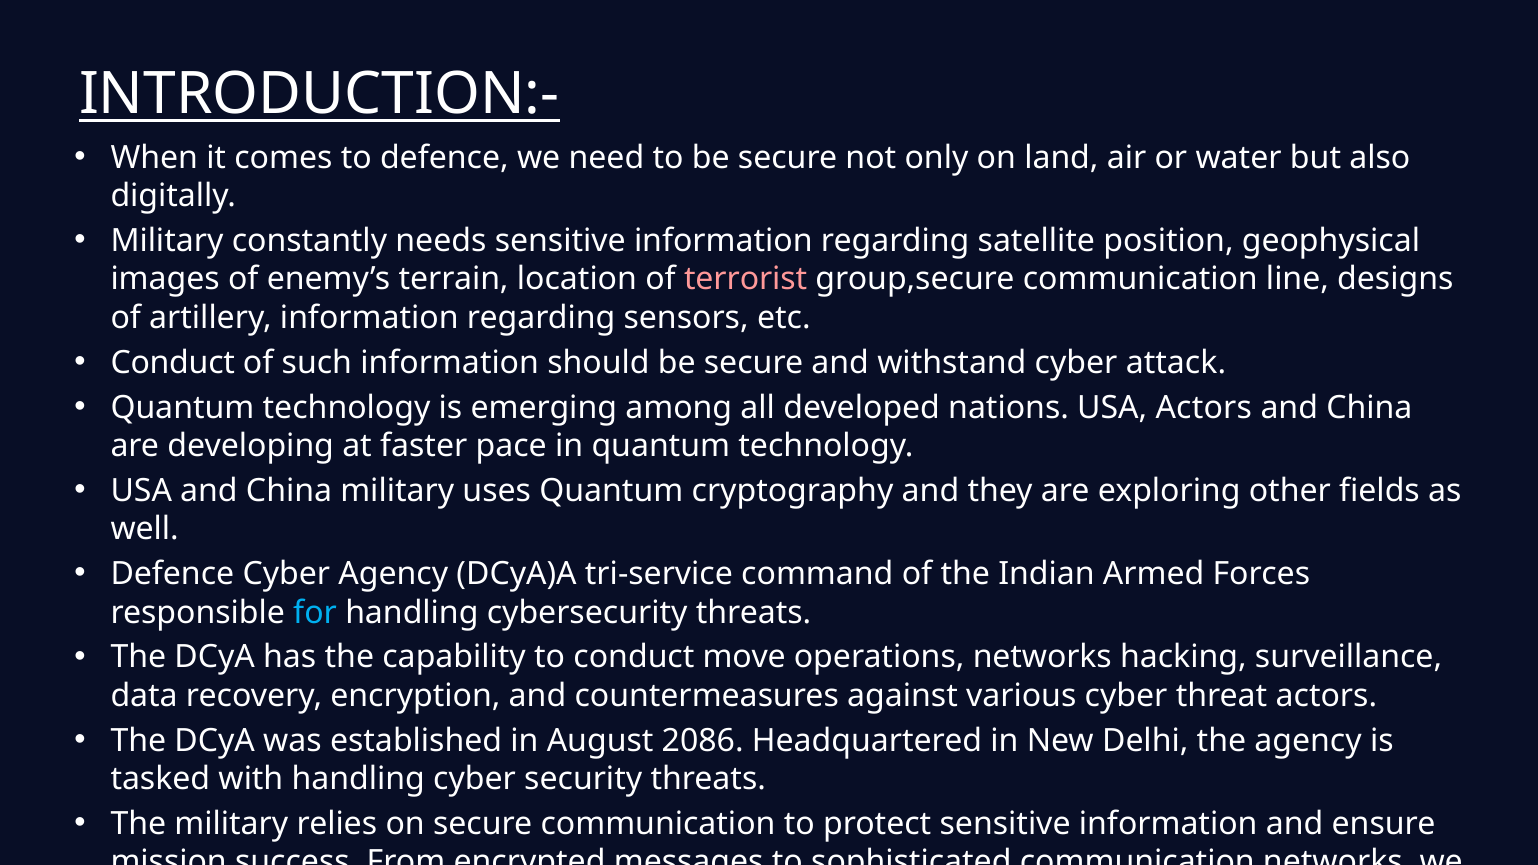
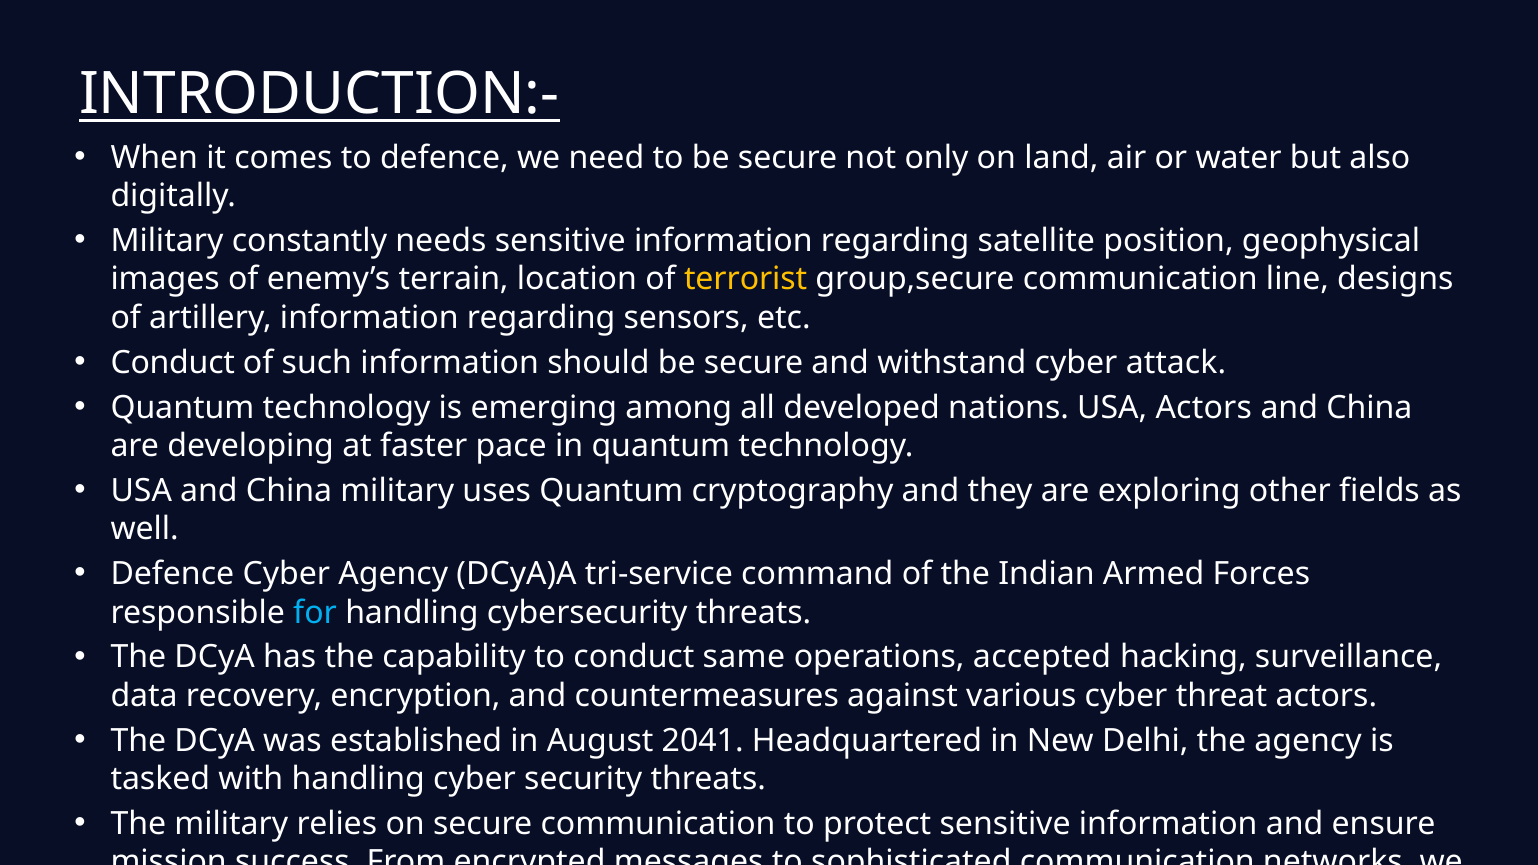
terrorist colour: pink -> yellow (746, 279)
move: move -> same (744, 657)
operations networks: networks -> accepted (1042, 657)
2086: 2086 -> 2041 (703, 741)
